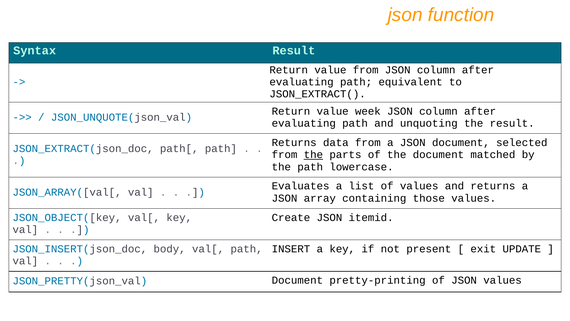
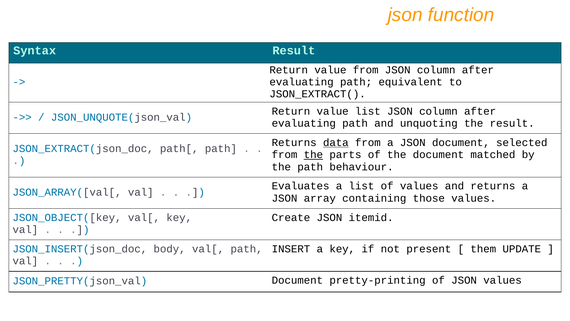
value week: week -> list (368, 111)
data underline: none -> present (336, 142)
lowercase: lowercase -> behaviour (361, 167)
exit: exit -> them (483, 249)
